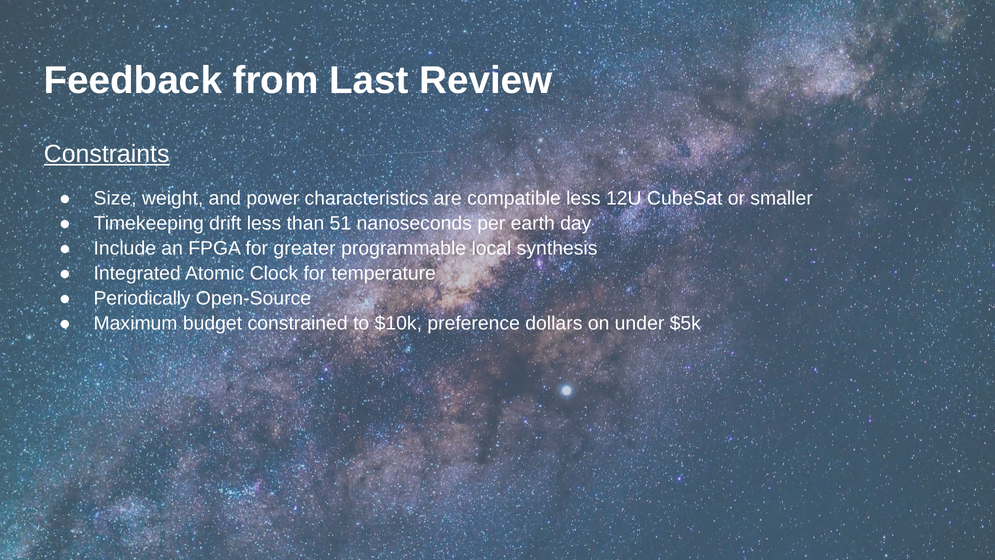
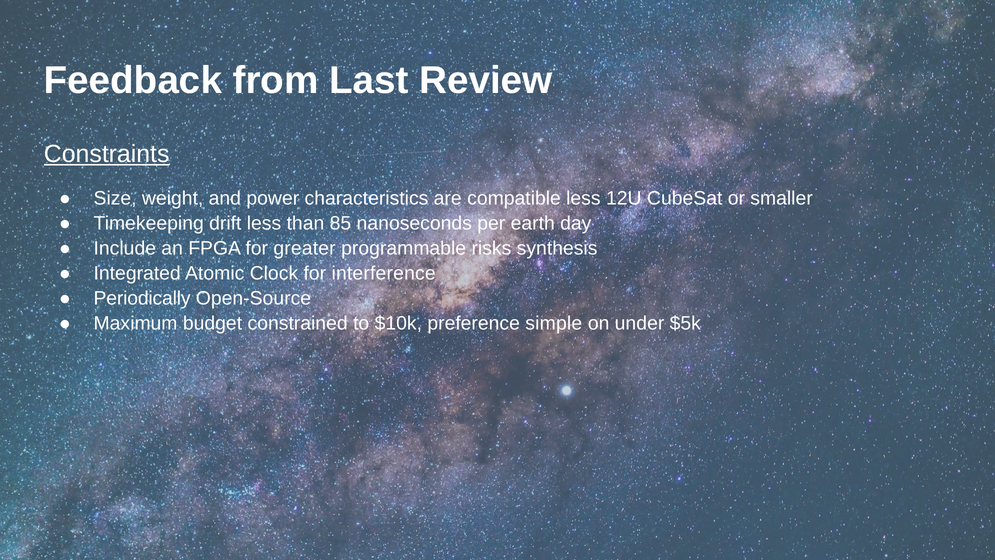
51: 51 -> 85 (340, 223)
local: local -> risks (491, 248)
temperature: temperature -> interference (384, 273)
dollars: dollars -> simple (554, 323)
